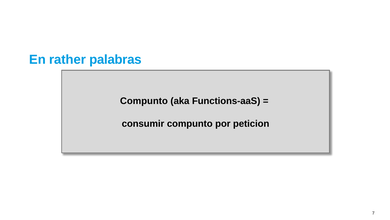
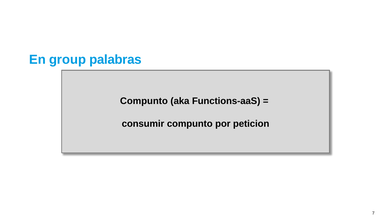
rather: rather -> group (67, 59)
